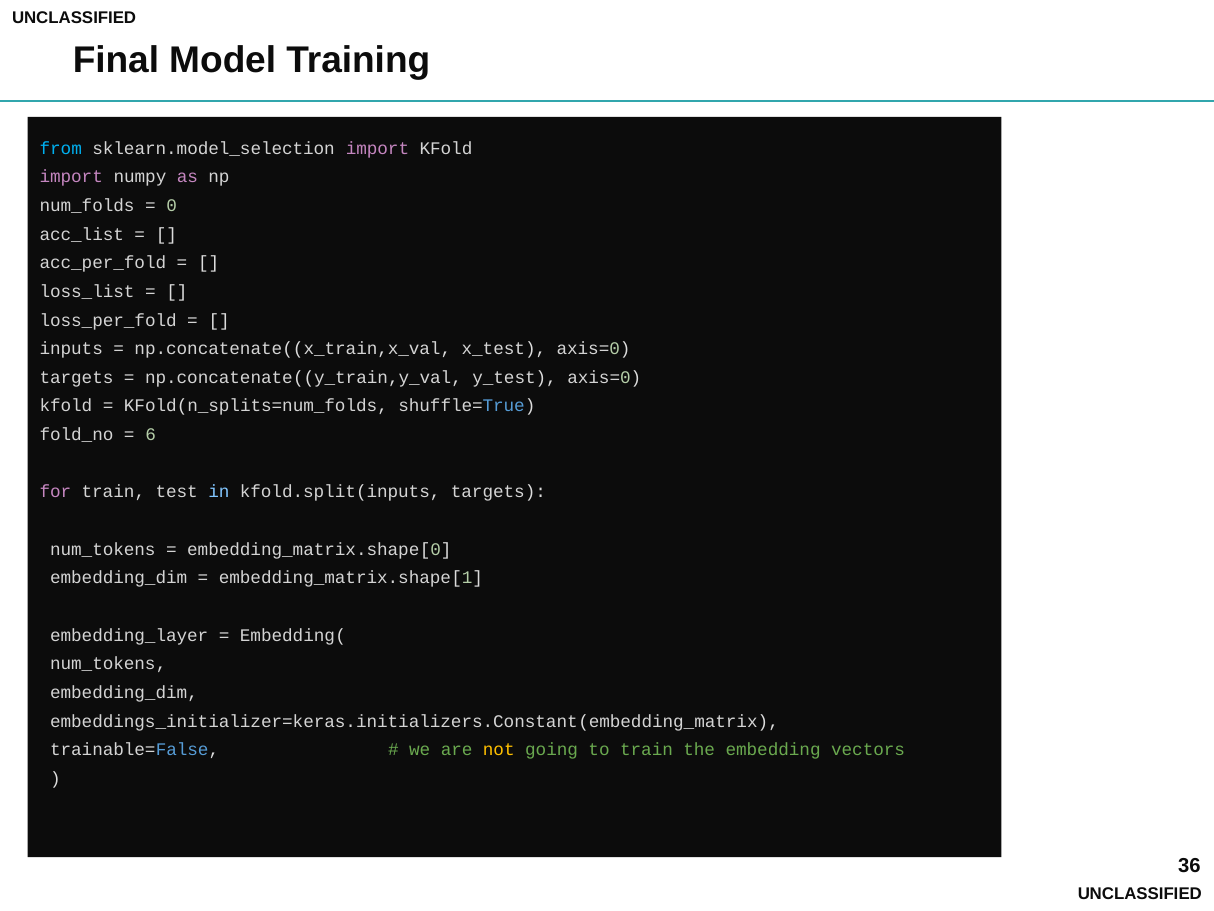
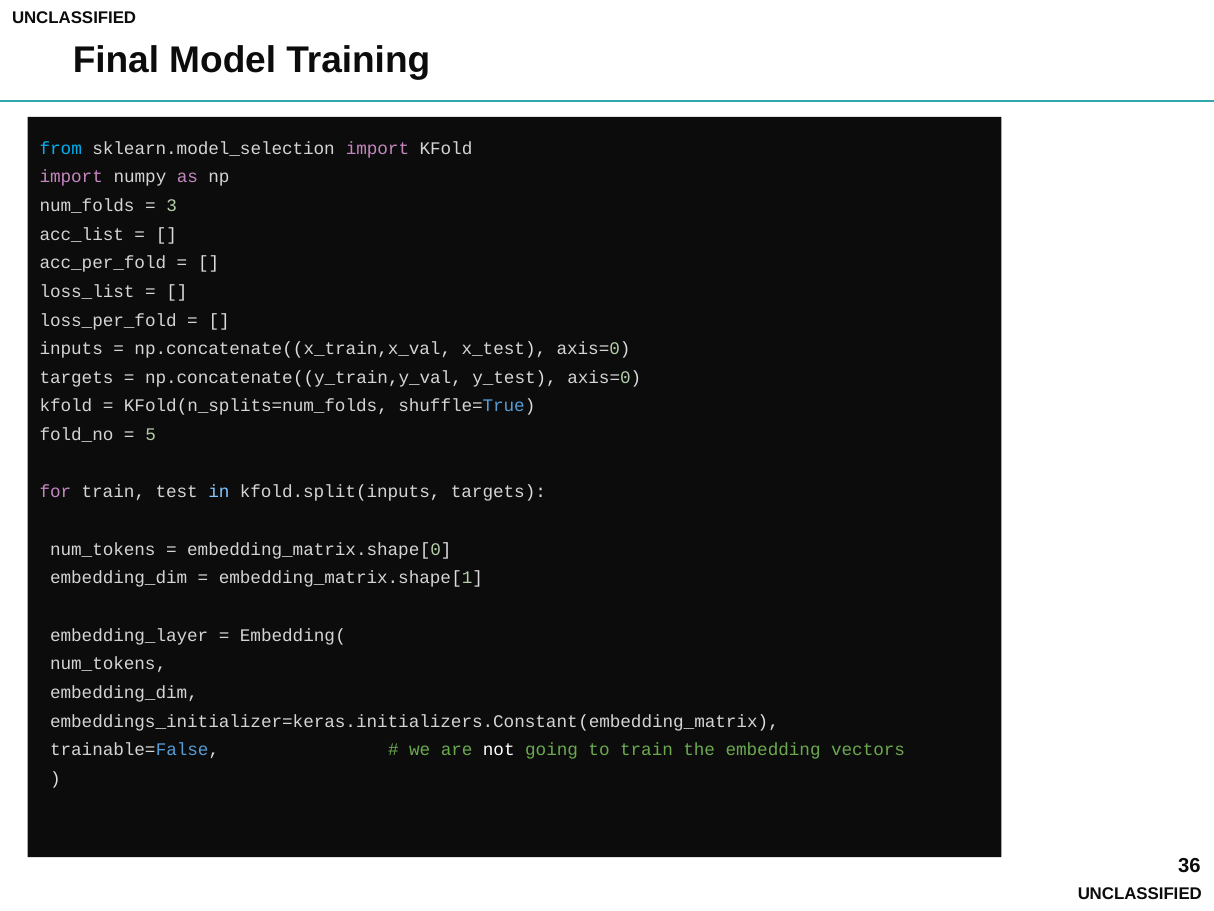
0: 0 -> 3 (172, 206)
6: 6 -> 5 (151, 435)
not colour: yellow -> white (499, 749)
